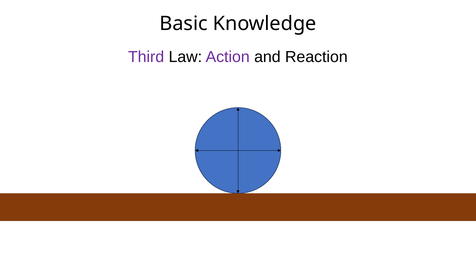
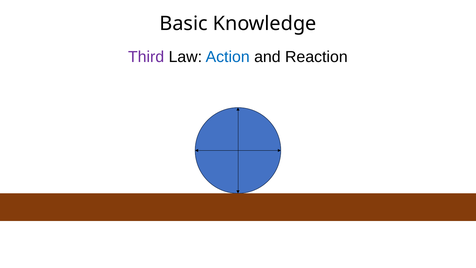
Action colour: purple -> blue (228, 57)
